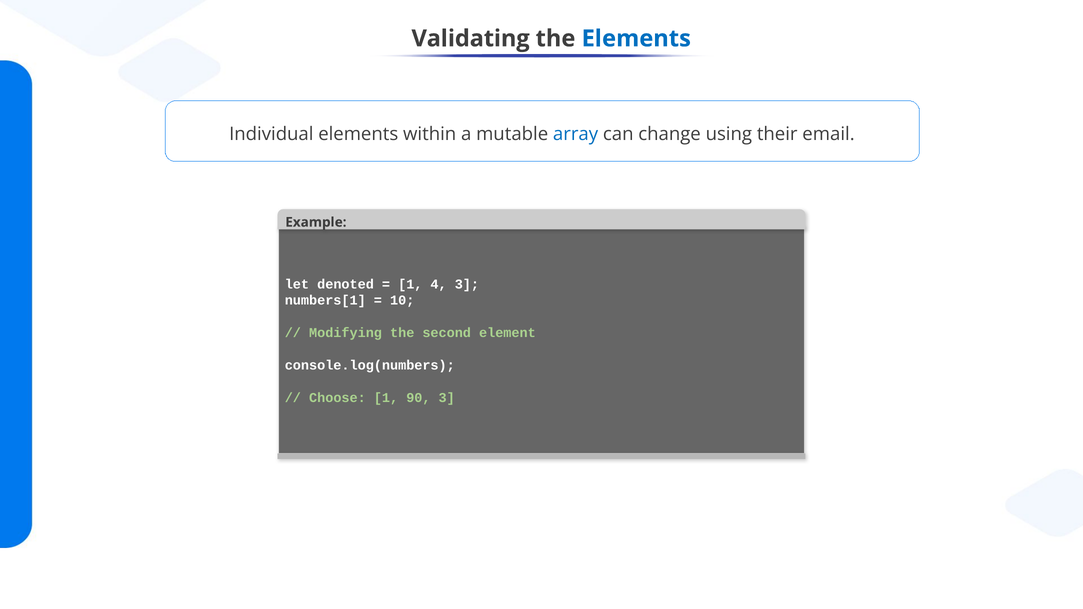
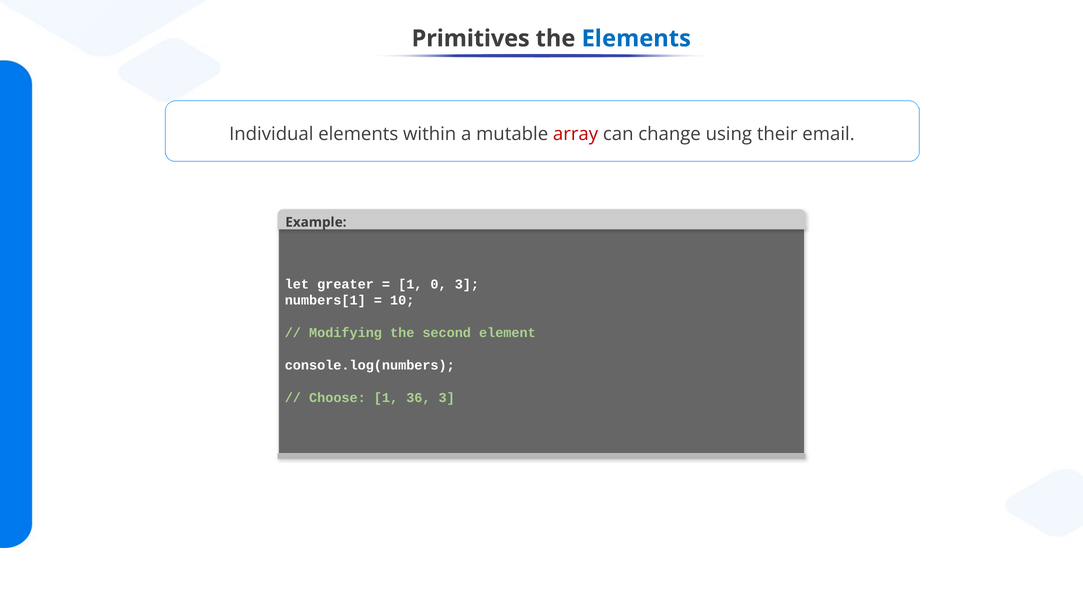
Validating: Validating -> Primitives (471, 39)
array colour: blue -> red (576, 134)
denoted: denoted -> greater (346, 284)
4: 4 -> 0 (439, 284)
90: 90 -> 36 (418, 398)
